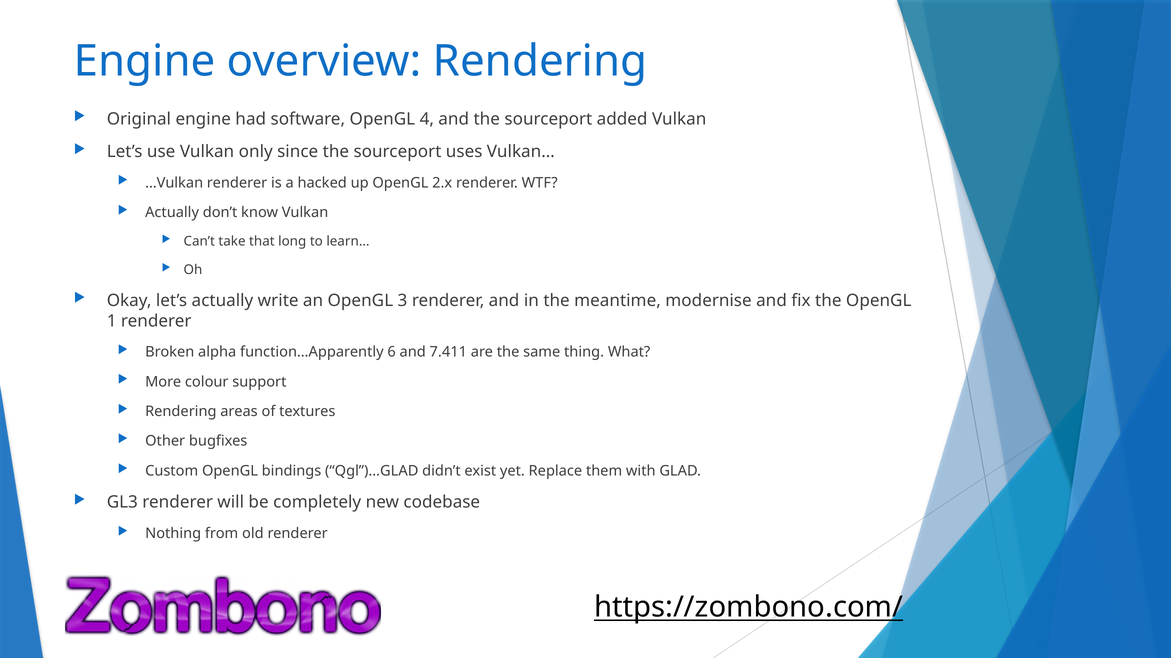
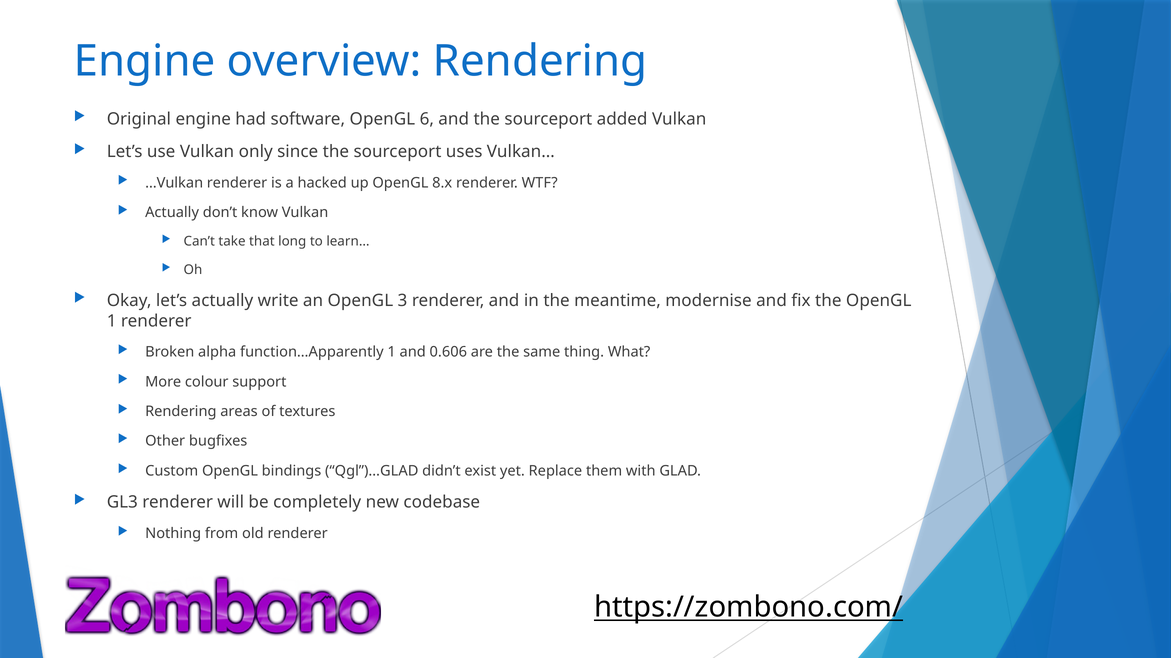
4: 4 -> 6 (427, 119)
2.x: 2.x -> 8.x (442, 183)
function…Apparently 6: 6 -> 1 (392, 352)
7.411: 7.411 -> 0.606 (448, 352)
